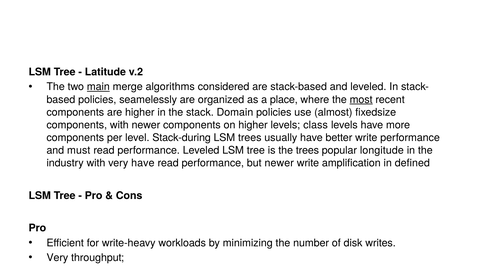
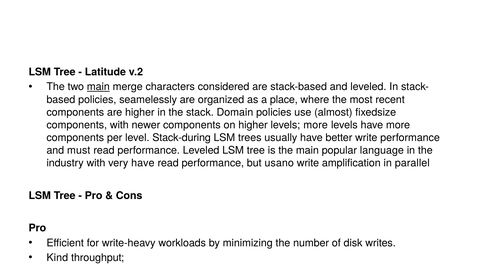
merge algorithms: algorithms -> characters (170, 87)
most underline: present -> none (361, 100)
levels class: class -> more (316, 125)
the trees: trees -> main (307, 150)
longitude: longitude -> language (382, 150)
but newer: newer -> usano (279, 163)
defined: defined -> parallel (412, 163)
Very: Very -> Kind (57, 258)
